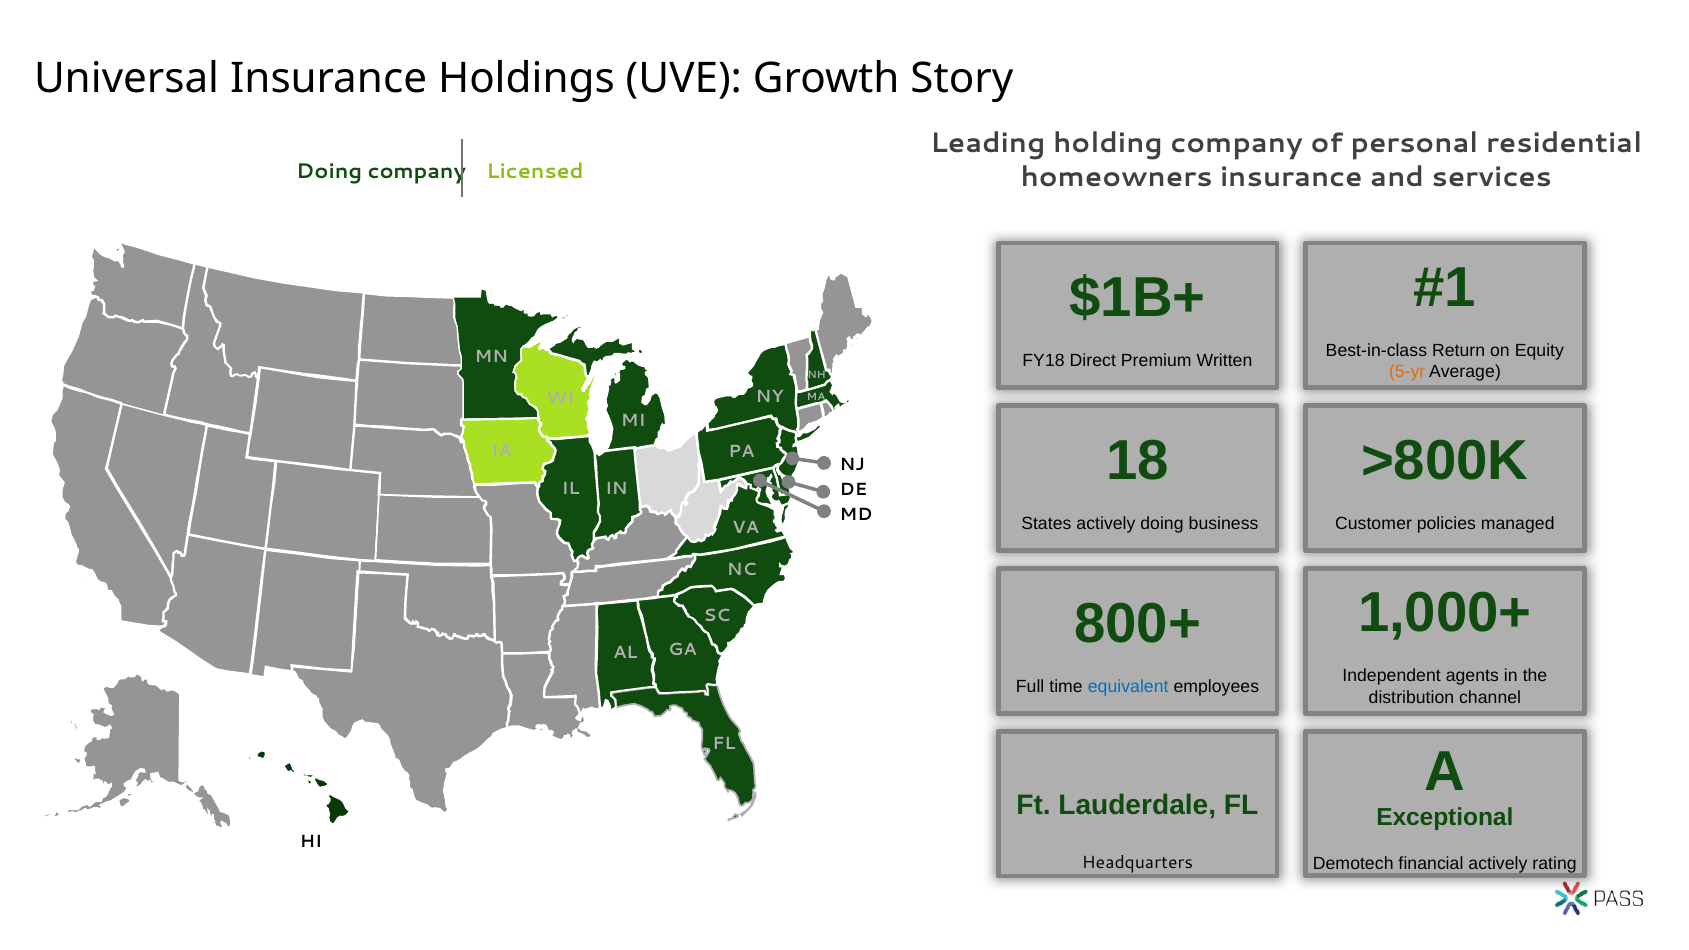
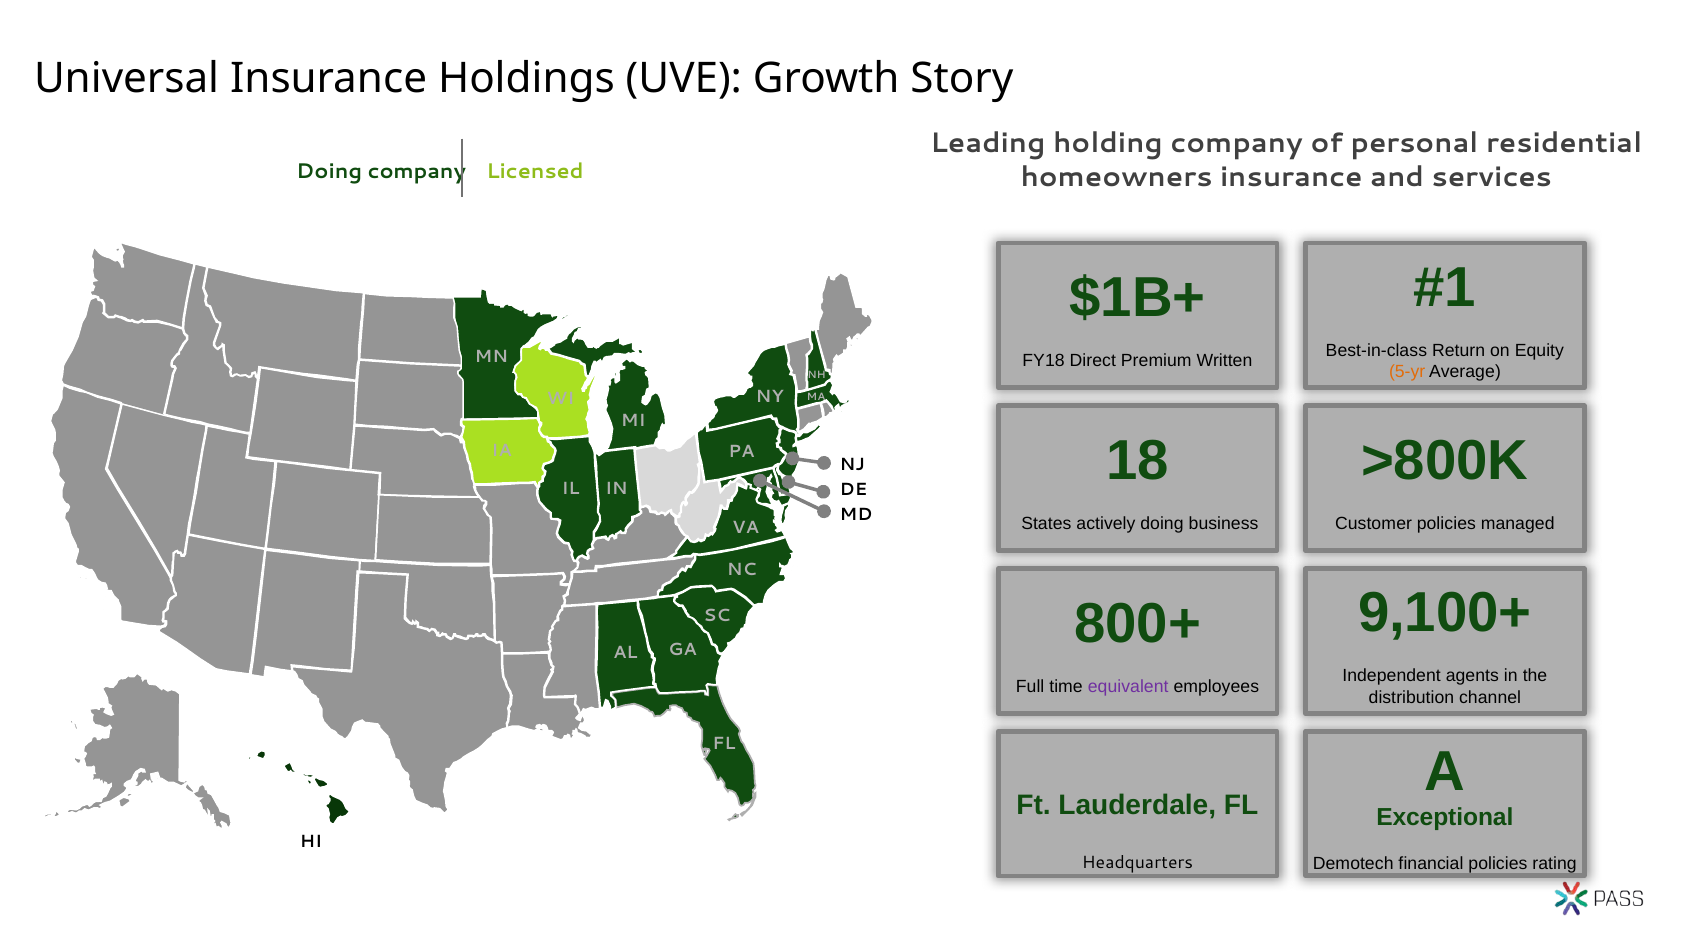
1,000+: 1,000+ -> 9,100+ (1445, 613)
equivalent colour: blue -> purple (1128, 687)
financial actively: actively -> policies (1498, 864)
